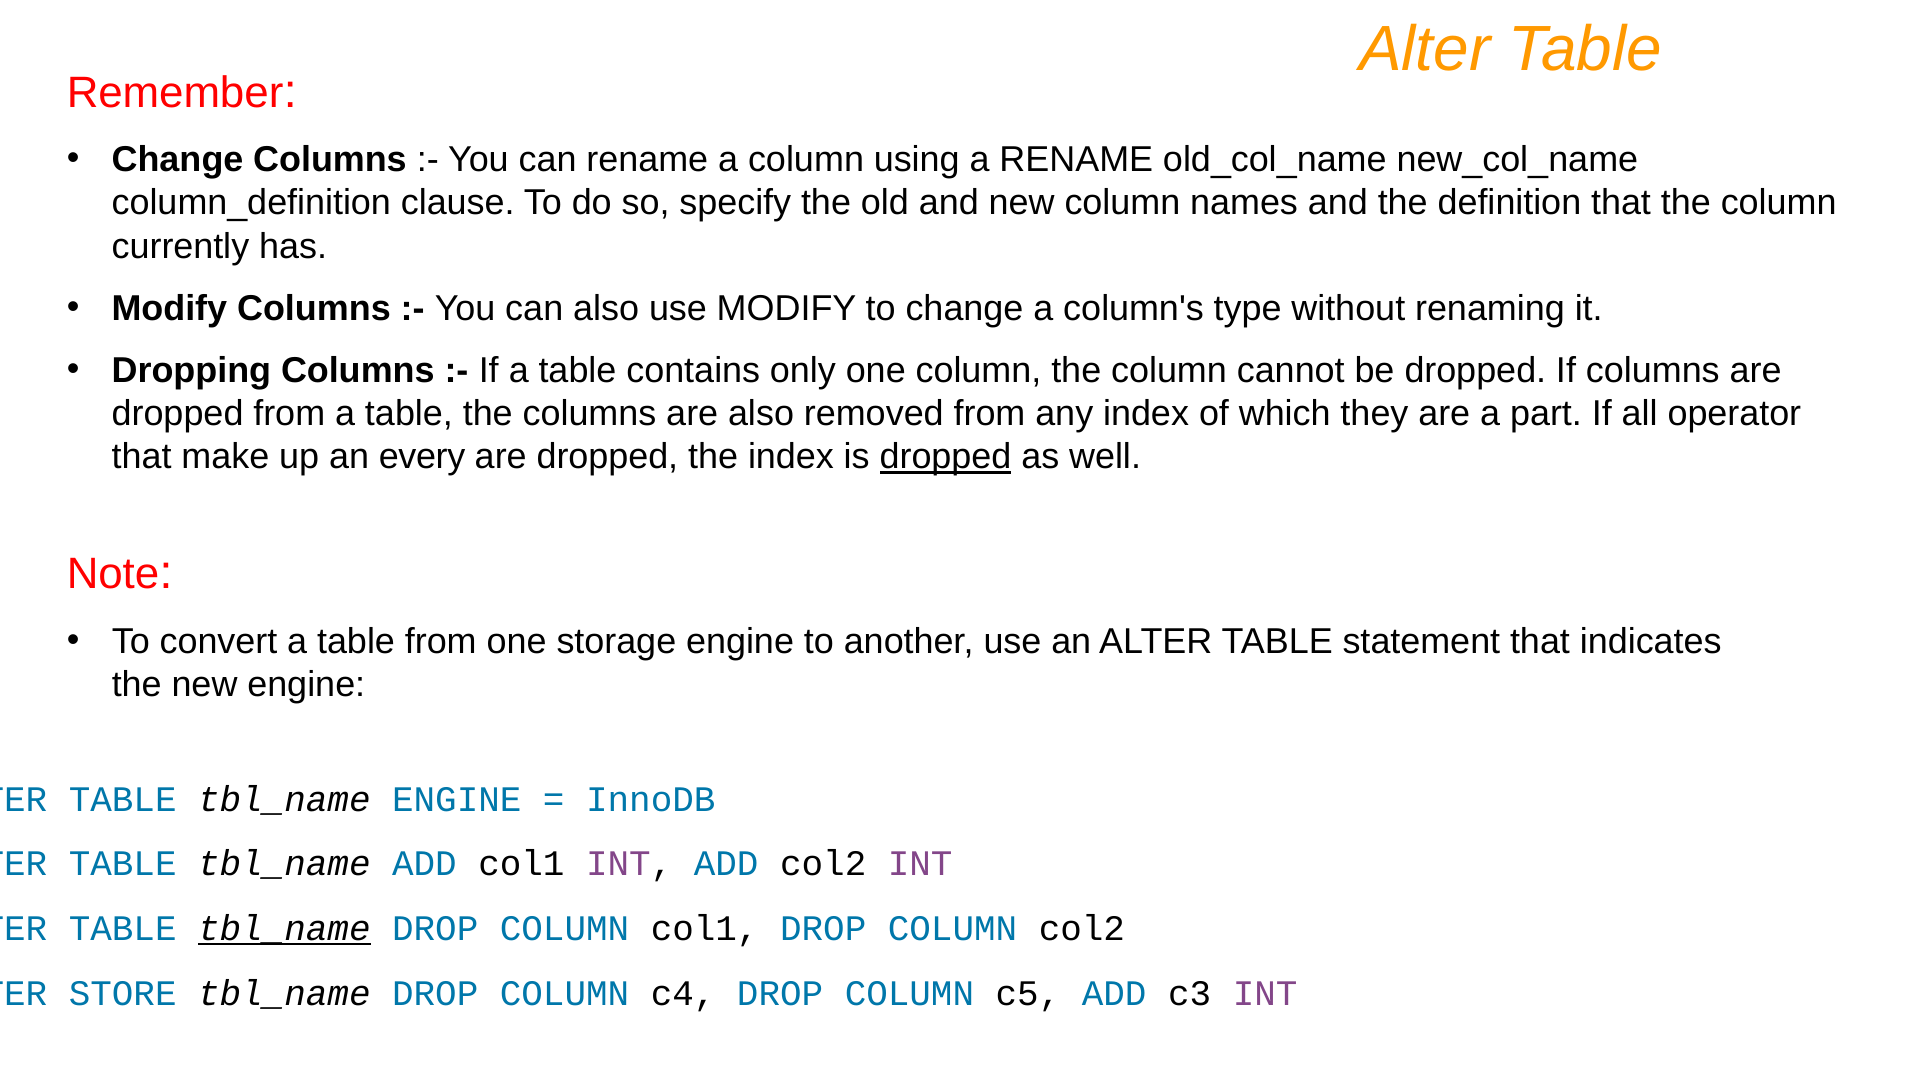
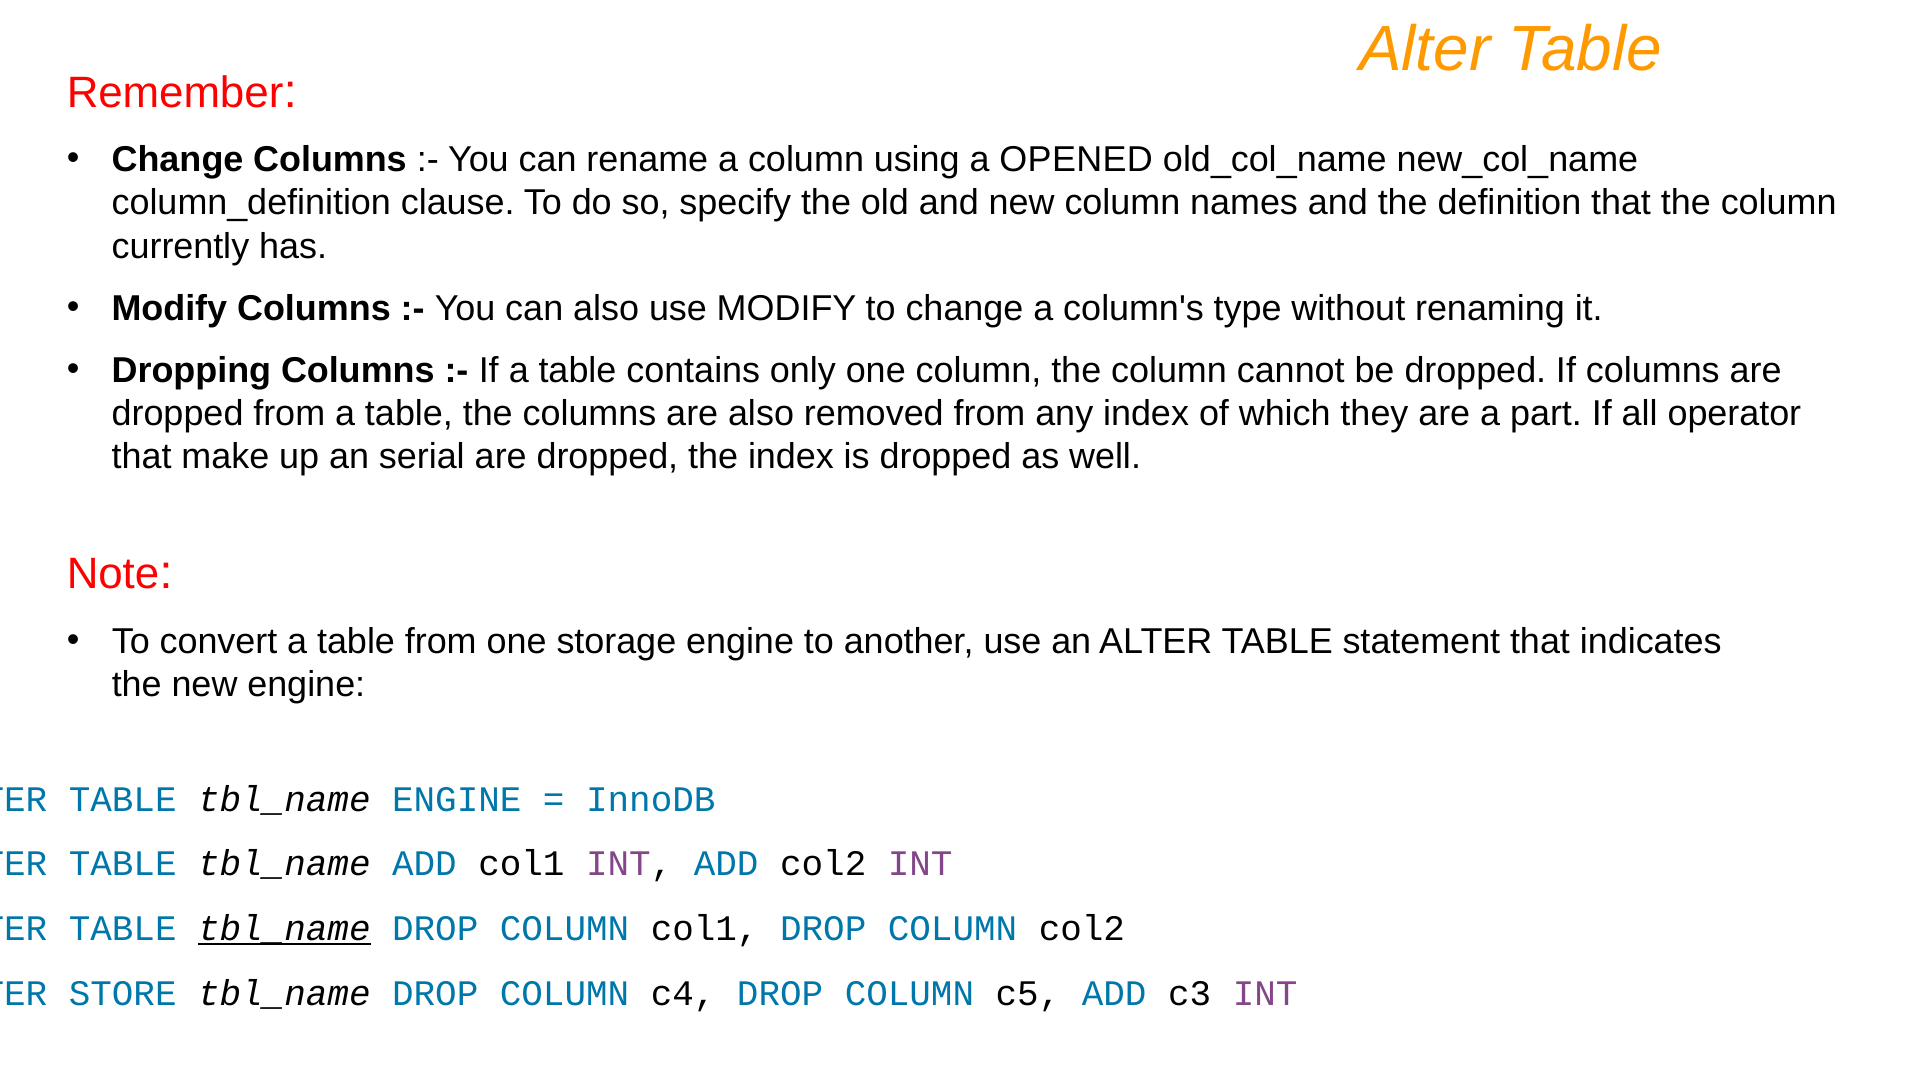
a RENAME: RENAME -> OPENED (1076, 160)
every: every -> serial (422, 457)
dropped underline: present -> none (945, 457)
